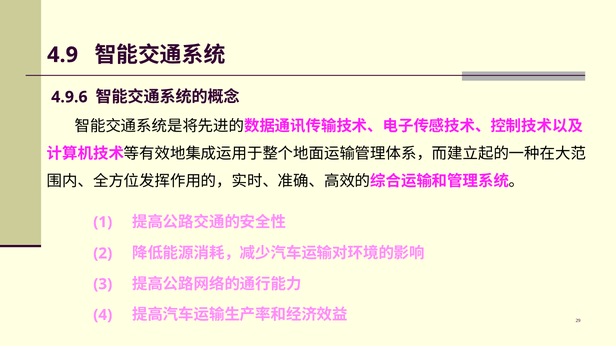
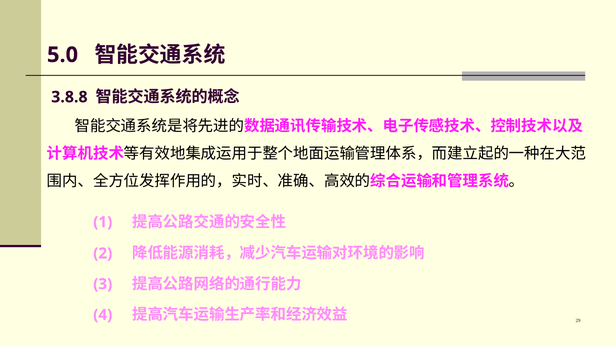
4.9: 4.9 -> 5.0 (63, 55)
4.9.6: 4.9.6 -> 3.8.8 (69, 97)
